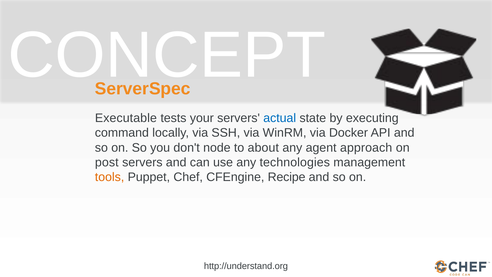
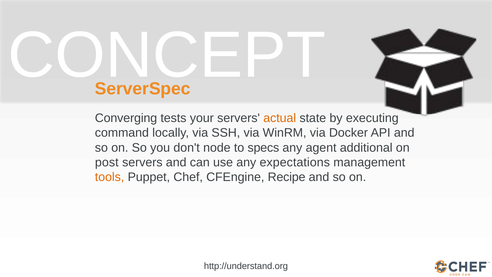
Executable: Executable -> Converging (126, 118)
actual colour: blue -> orange (280, 118)
about: about -> specs (263, 148)
approach: approach -> additional (366, 148)
technologies: technologies -> expectations (295, 162)
